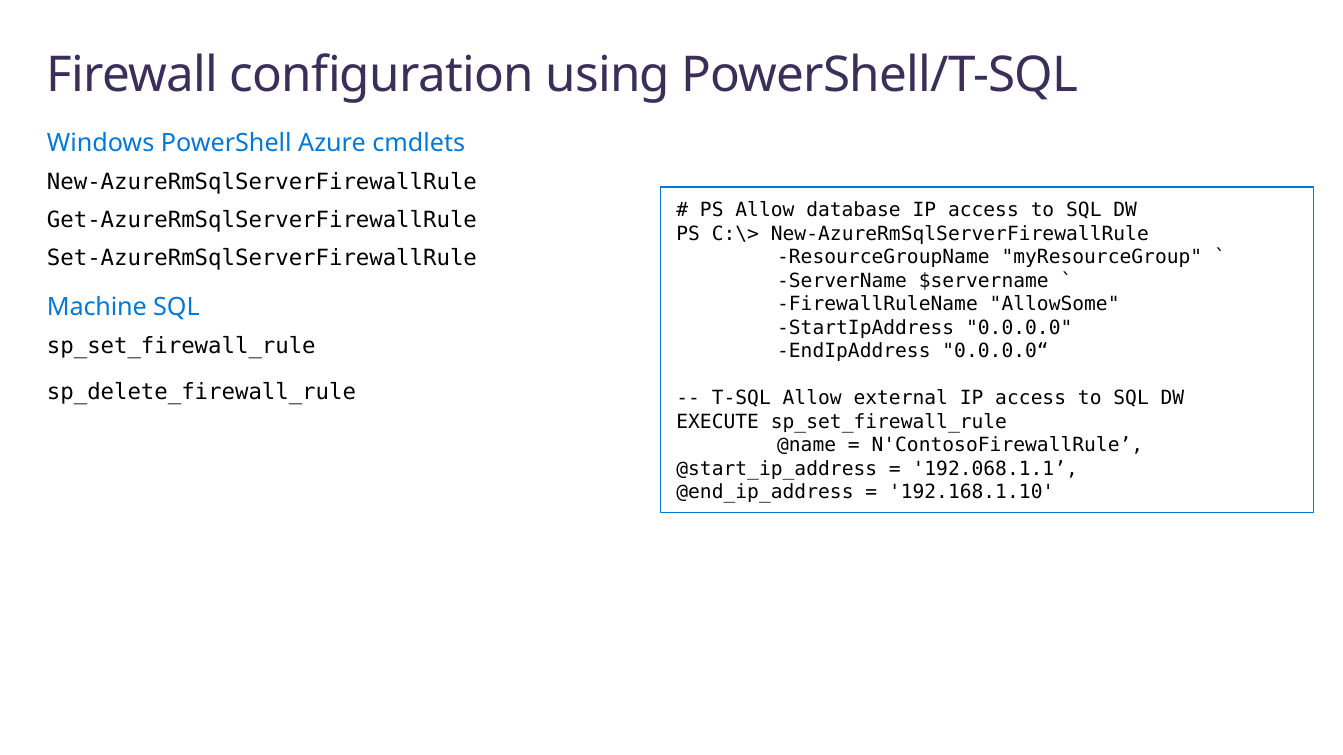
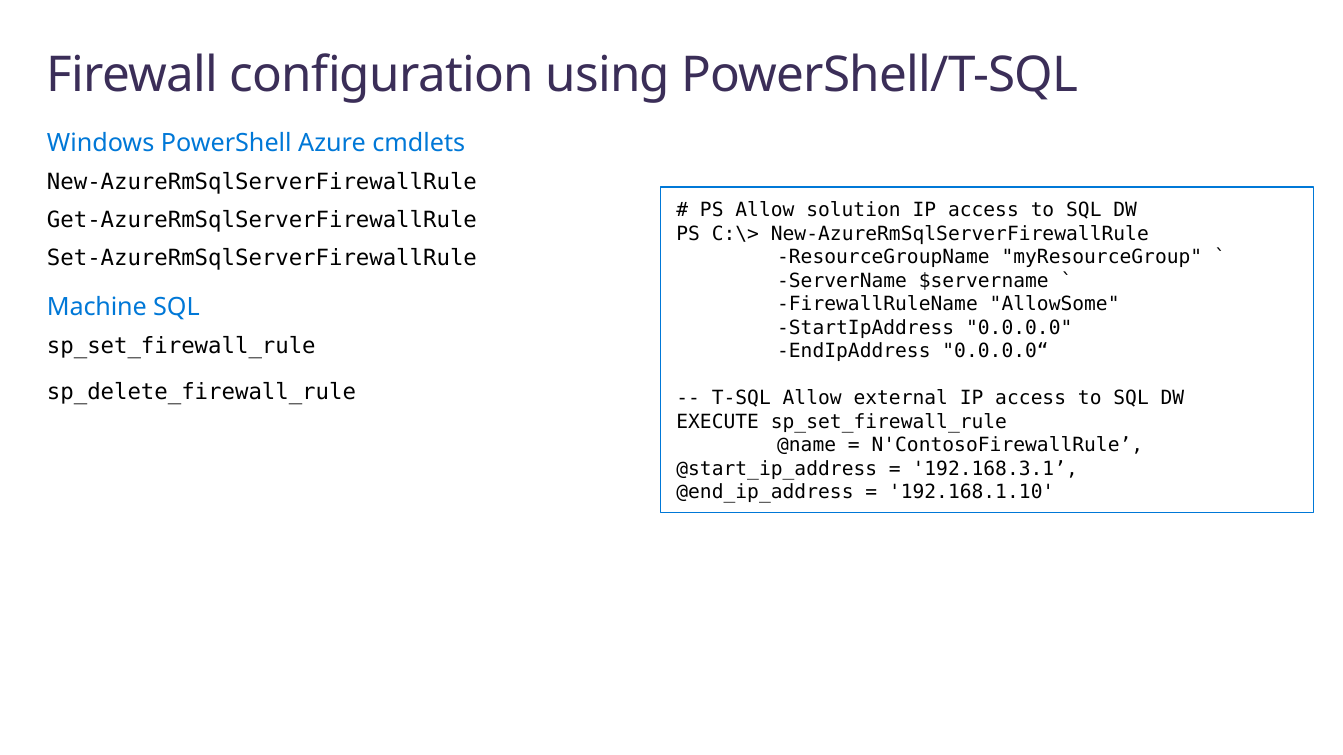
database: database -> solution (853, 210)
192.068.1.1: 192.068.1.1 -> 192.168.3.1 (995, 469)
